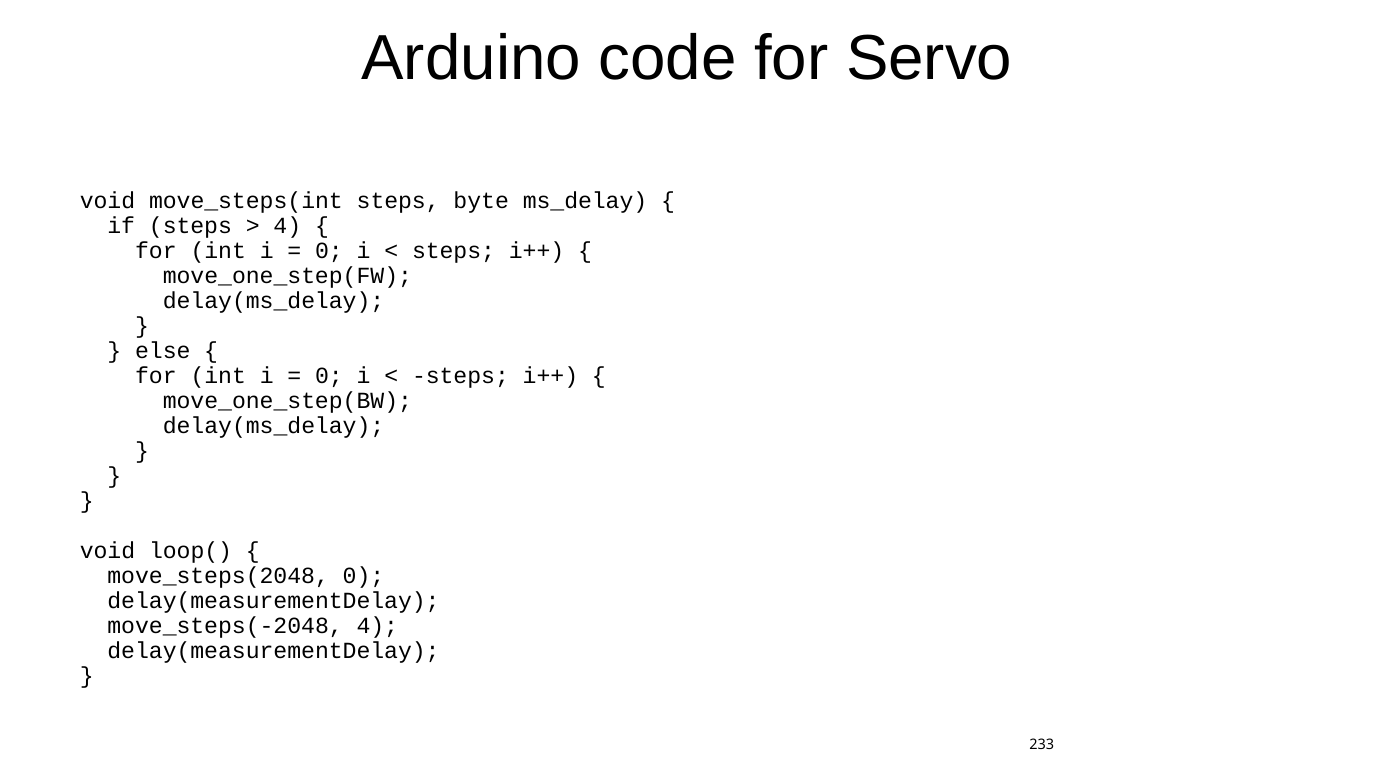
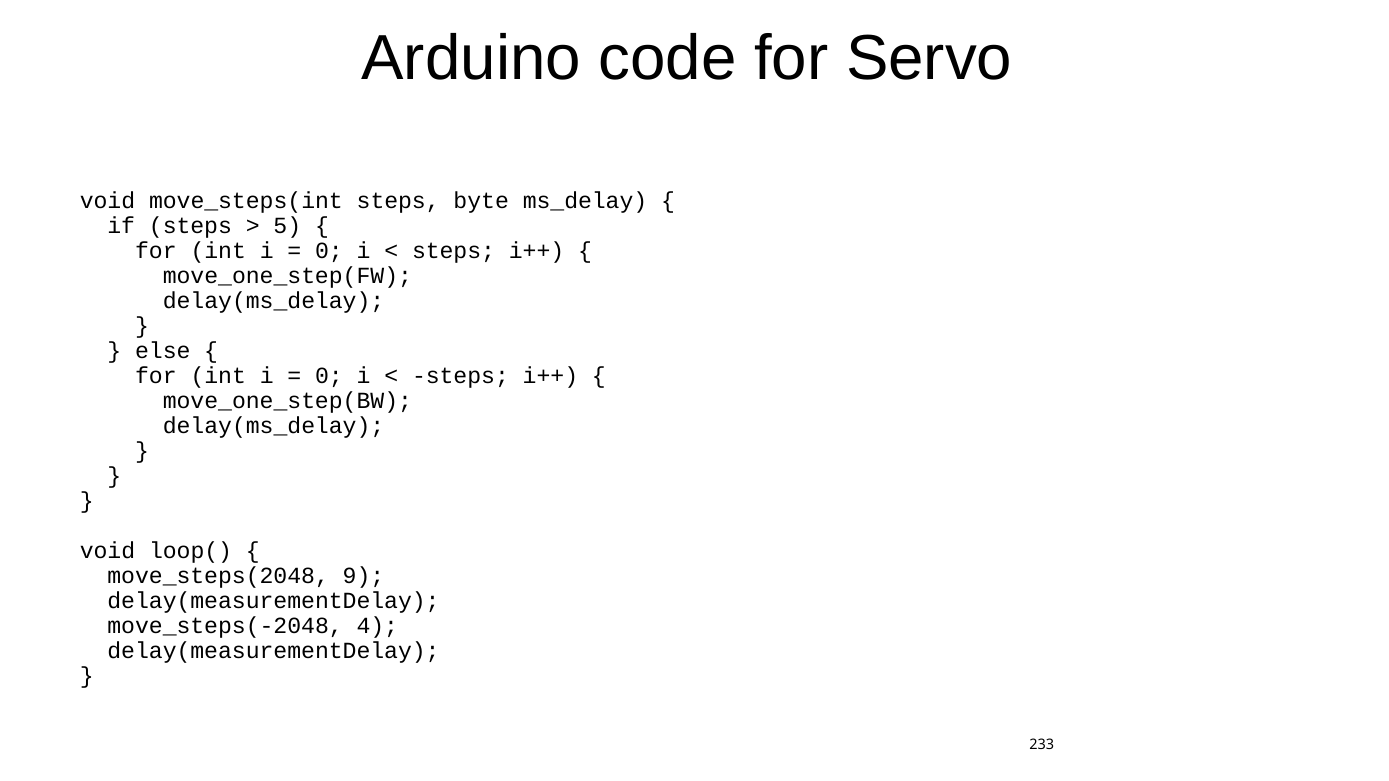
4: 4 -> 5 (287, 226)
move_steps(2048 0: 0 -> 9 (363, 576)
